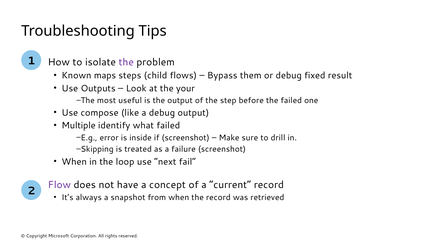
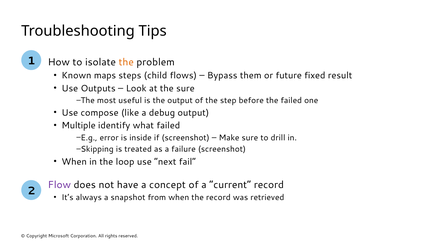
the colour: purple -> orange (126, 62)
or debug: debug -> future (289, 75)
the your: your -> sure (185, 88)
